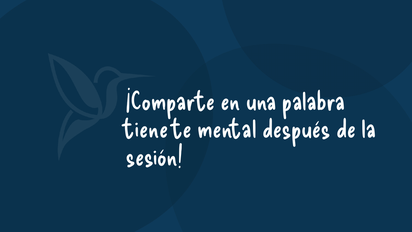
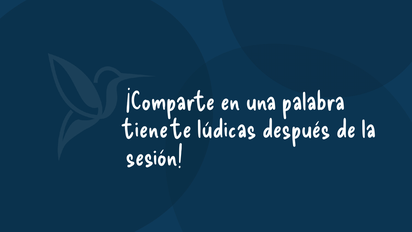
mental: mental -> lúdicas (227, 129)
